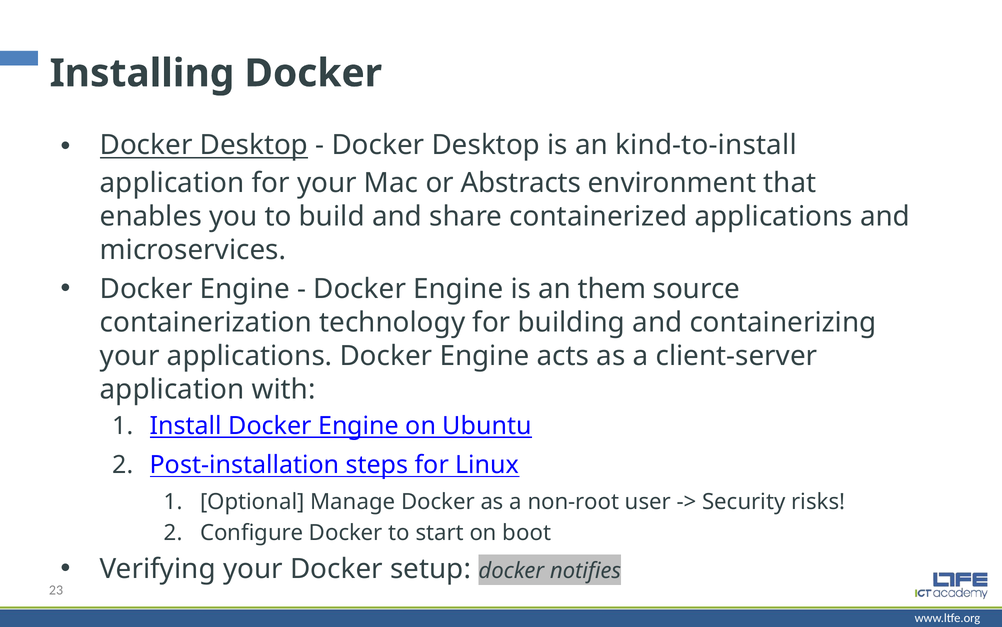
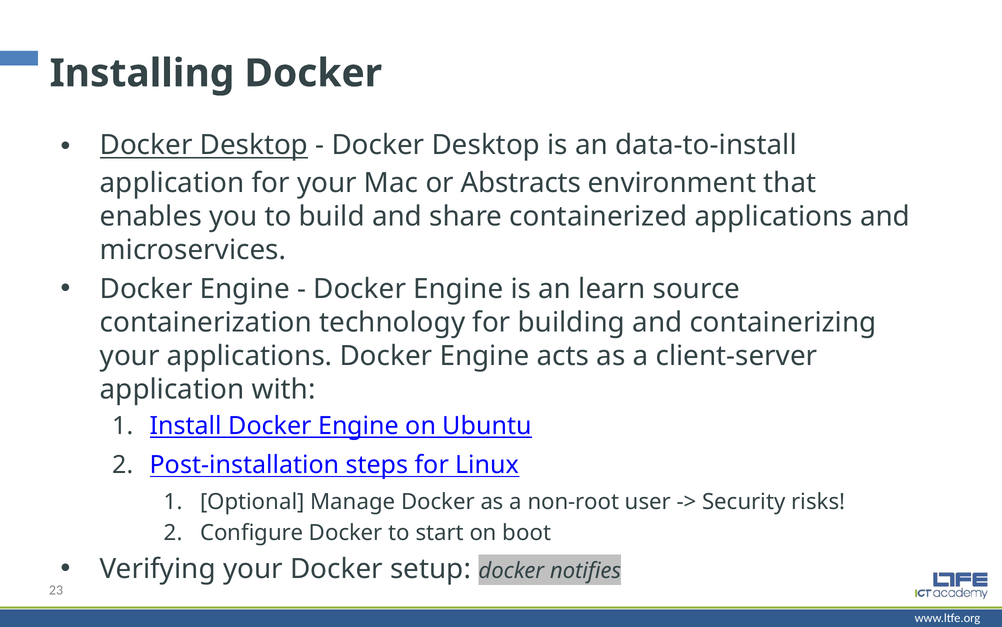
kind-to-install: kind-to-install -> data-to-install (706, 145)
them: them -> learn (612, 289)
